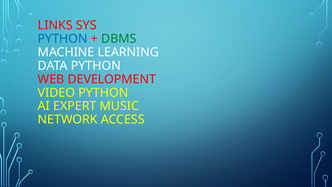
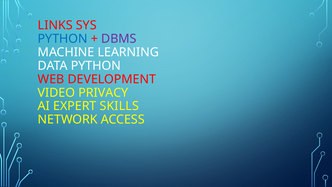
DBMS colour: green -> purple (119, 39)
VIDEO PYTHON: PYTHON -> PRIVACY (103, 93)
MUSIC: MUSIC -> SKILLS (119, 106)
